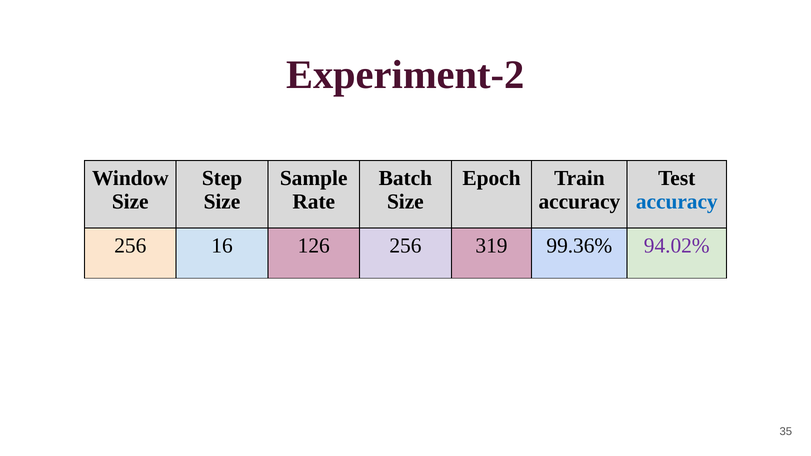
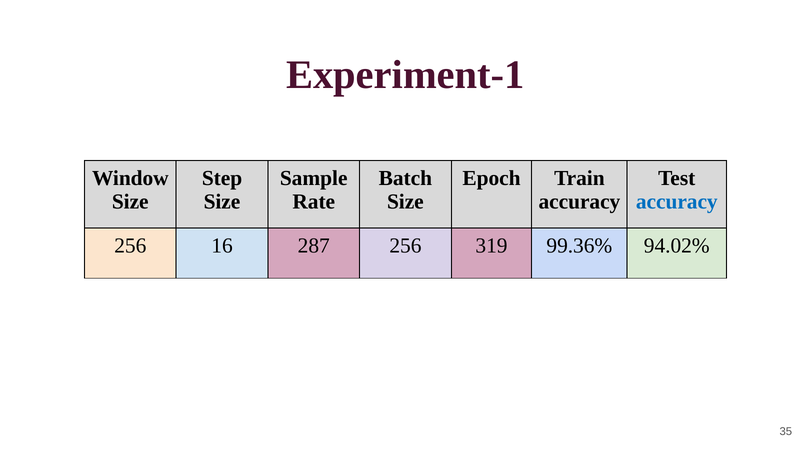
Experiment-2: Experiment-2 -> Experiment-1 (405, 75)
126: 126 -> 287 (314, 246)
94.02% colour: purple -> black (677, 246)
